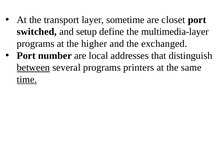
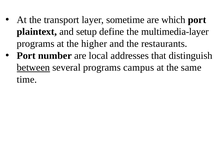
closet: closet -> which (173, 20)
switched: switched -> plaintext (37, 32)
exchanged: exchanged -> restaurants (164, 44)
printers: printers -> campus (139, 68)
time underline: present -> none (27, 79)
